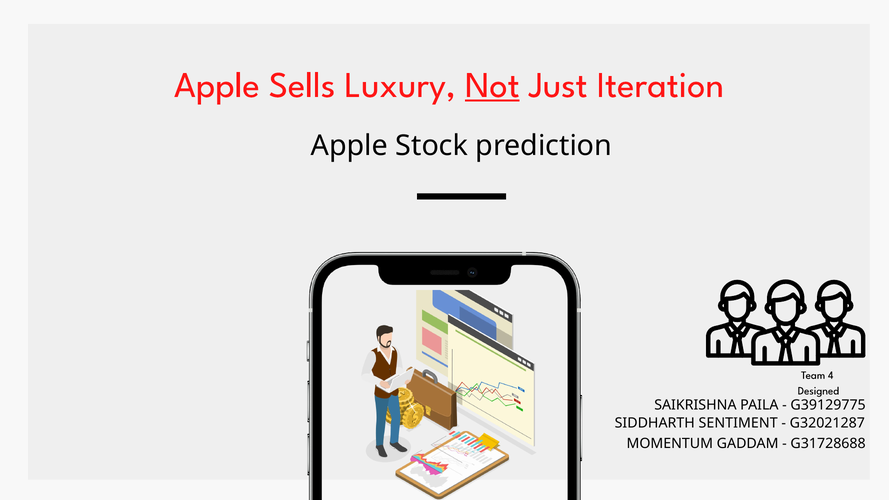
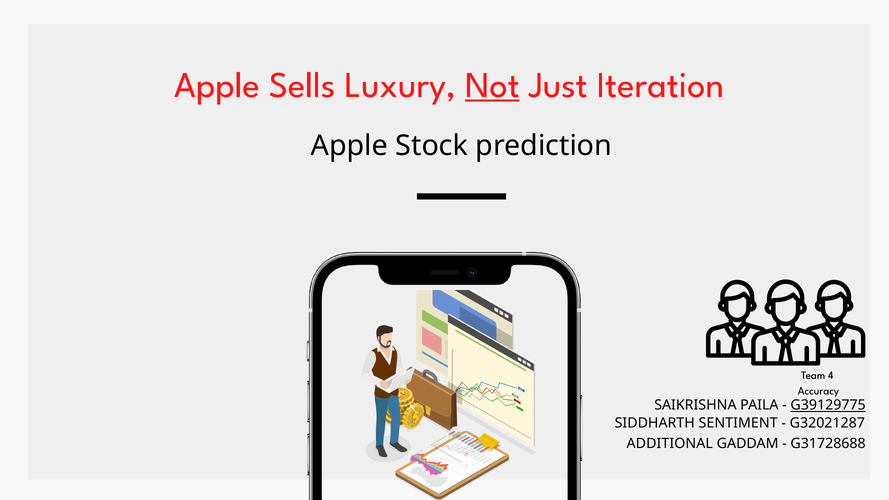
Designed: Designed -> Accuracy (818, 391)
G39129775 underline: none -> present (828, 405)
MOMENTUM: MOMENTUM -> ADDITIONAL (670, 443)
